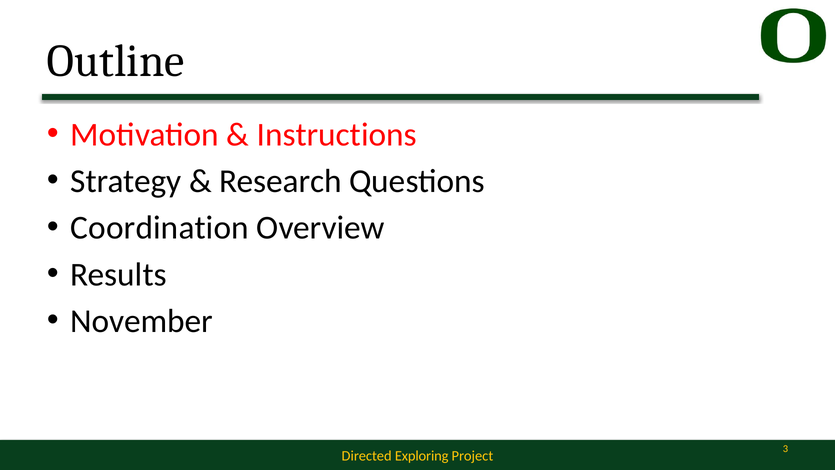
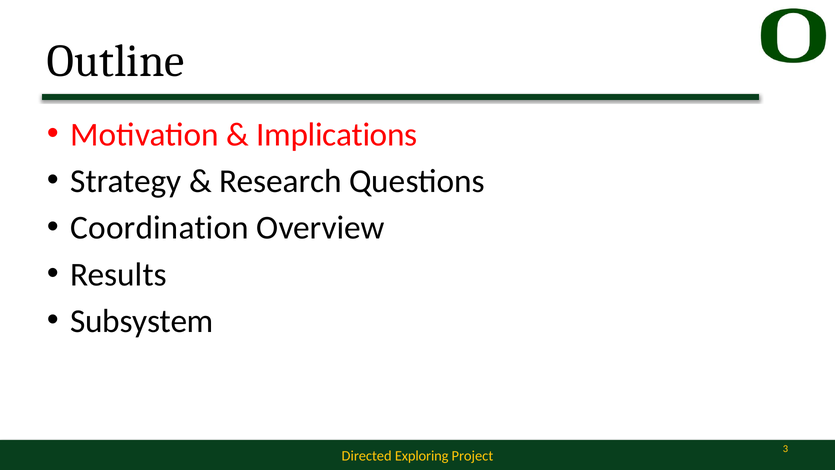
Instructions: Instructions -> Implications (337, 135)
November: November -> Subsystem (142, 321)
